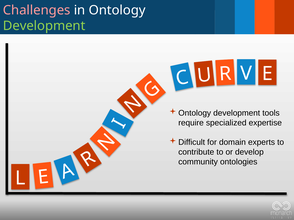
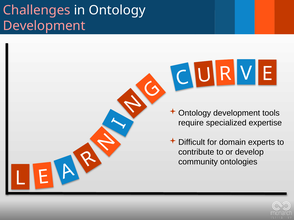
Development colour: light green -> pink (44, 26)
